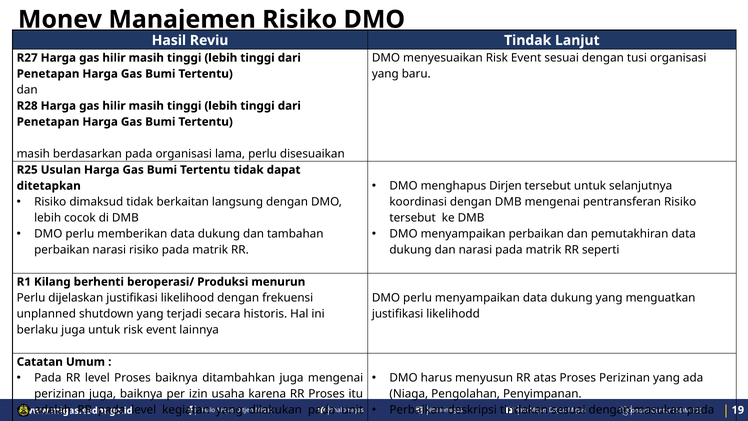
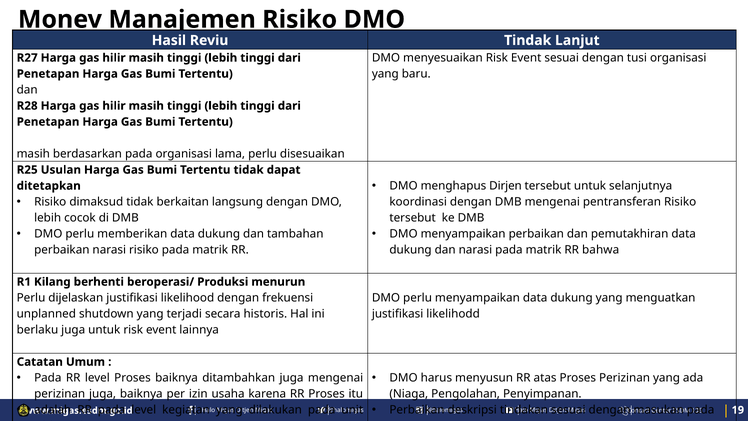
seperti: seperti -> bahwa (601, 250)
